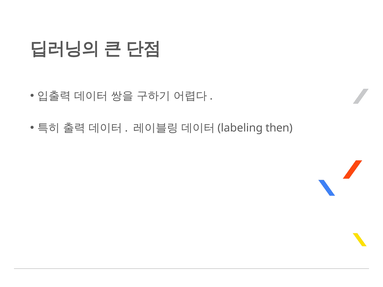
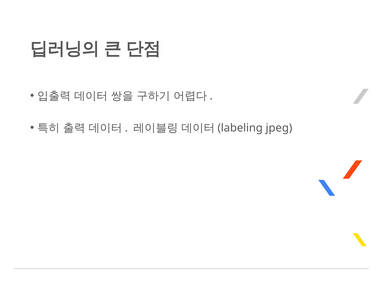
then: then -> jpeg (279, 128)
